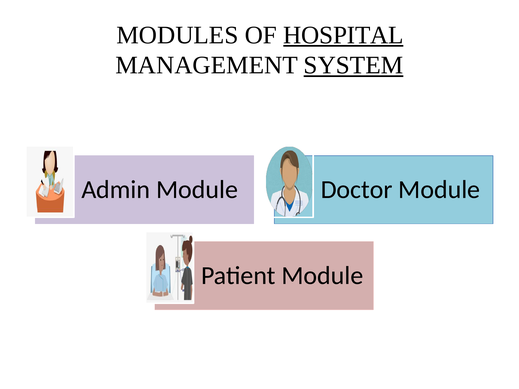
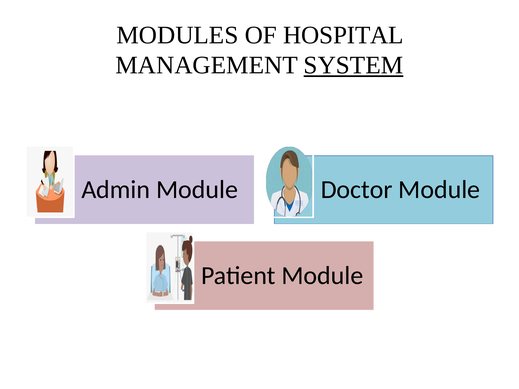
HOSPITAL underline: present -> none (343, 35)
